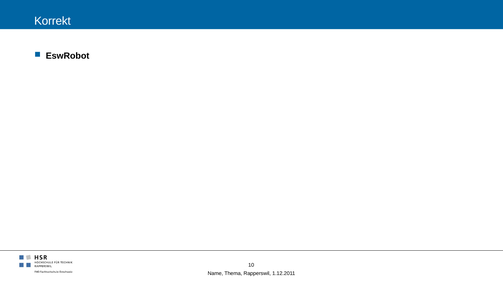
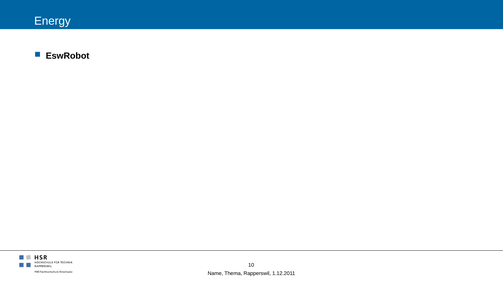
Korrekt: Korrekt -> Energy (52, 21)
